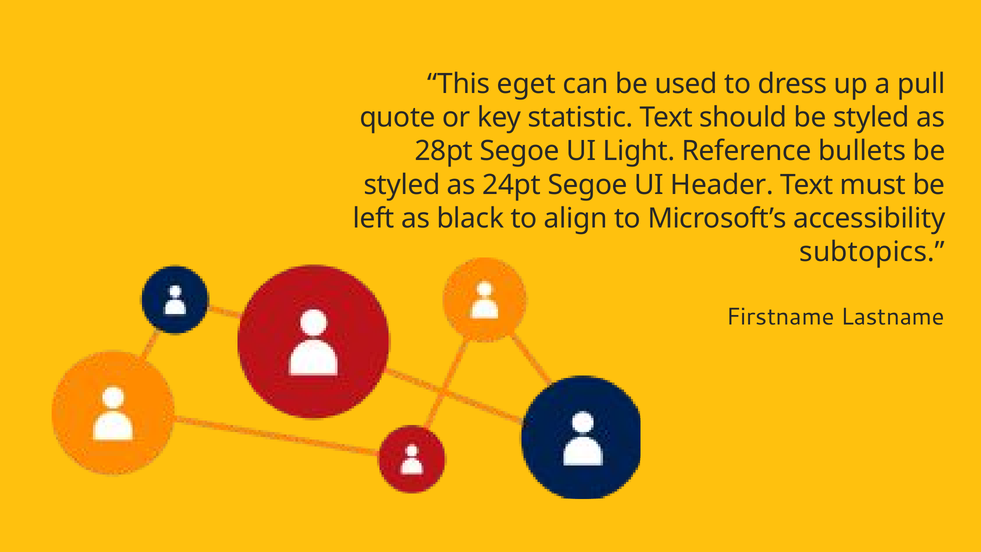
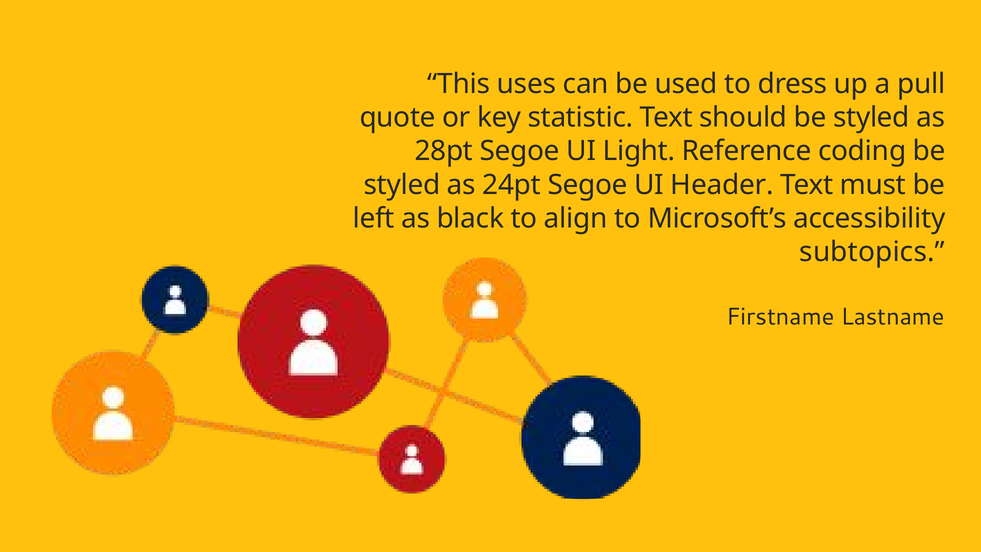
eget: eget -> uses (526, 84)
bullets: bullets -> coding (862, 151)
